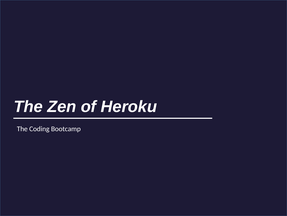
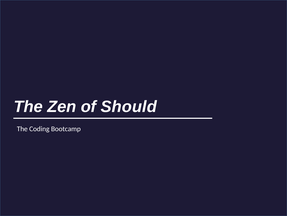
Heroku: Heroku -> Should (129, 106)
